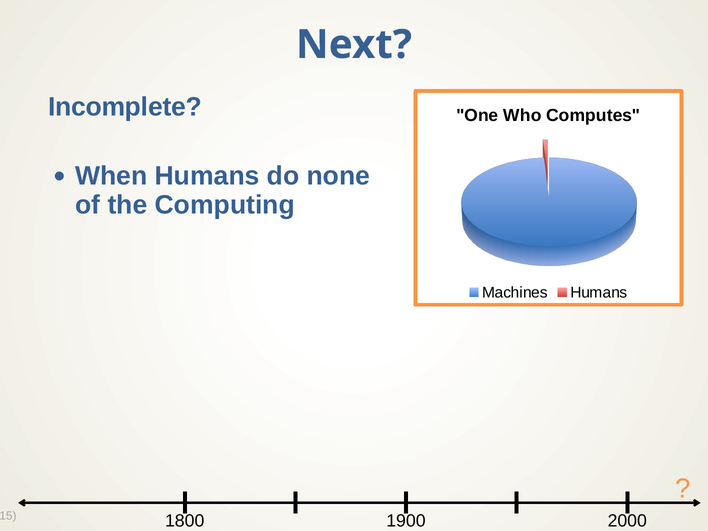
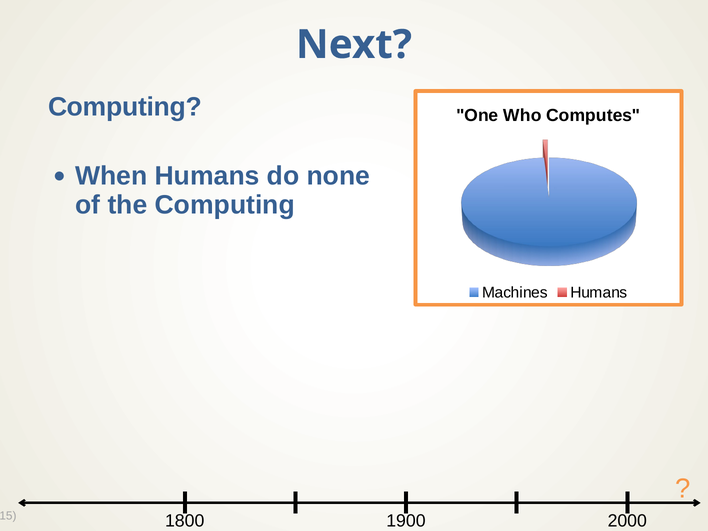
Incomplete: Incomplete -> Computing (125, 107)
